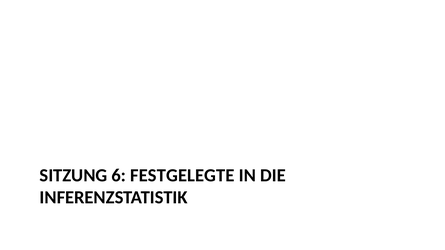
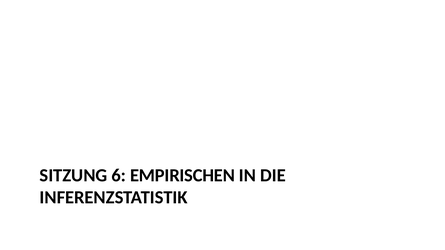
FESTGELEGTE: FESTGELEGTE -> EMPIRISCHEN (183, 175)
